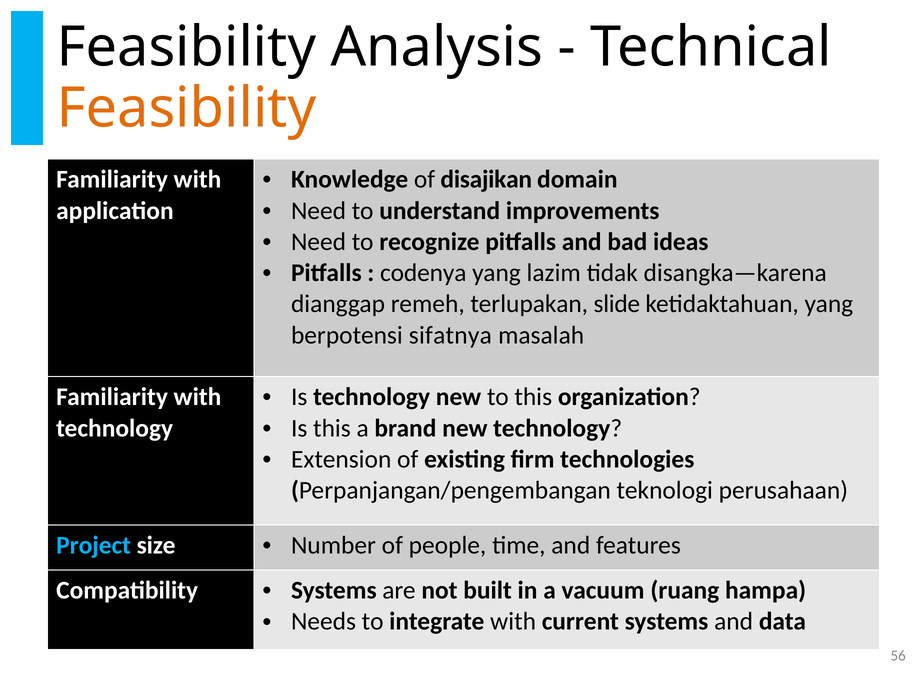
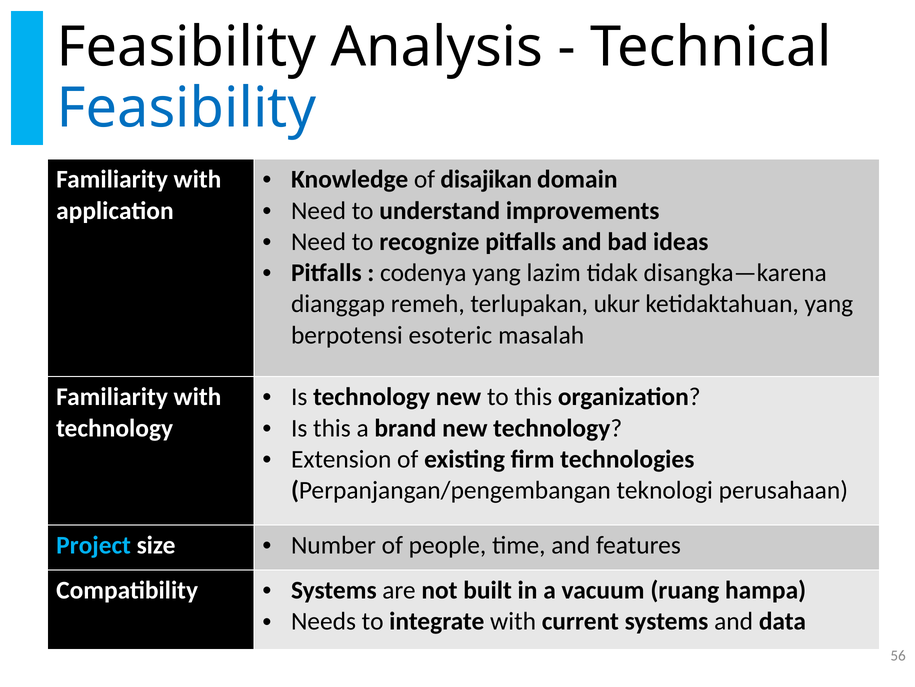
Feasibility colour: orange -> blue (186, 108)
slide: slide -> ukur (617, 304)
sifatnya: sifatnya -> esoteric (450, 335)
